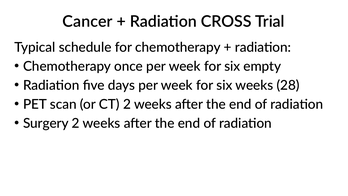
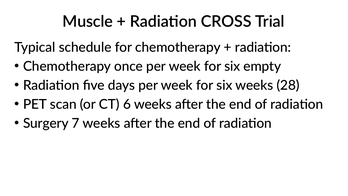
Cancer: Cancer -> Muscle (88, 22)
CT 2: 2 -> 6 (127, 104)
Surgery 2: 2 -> 7 (76, 123)
